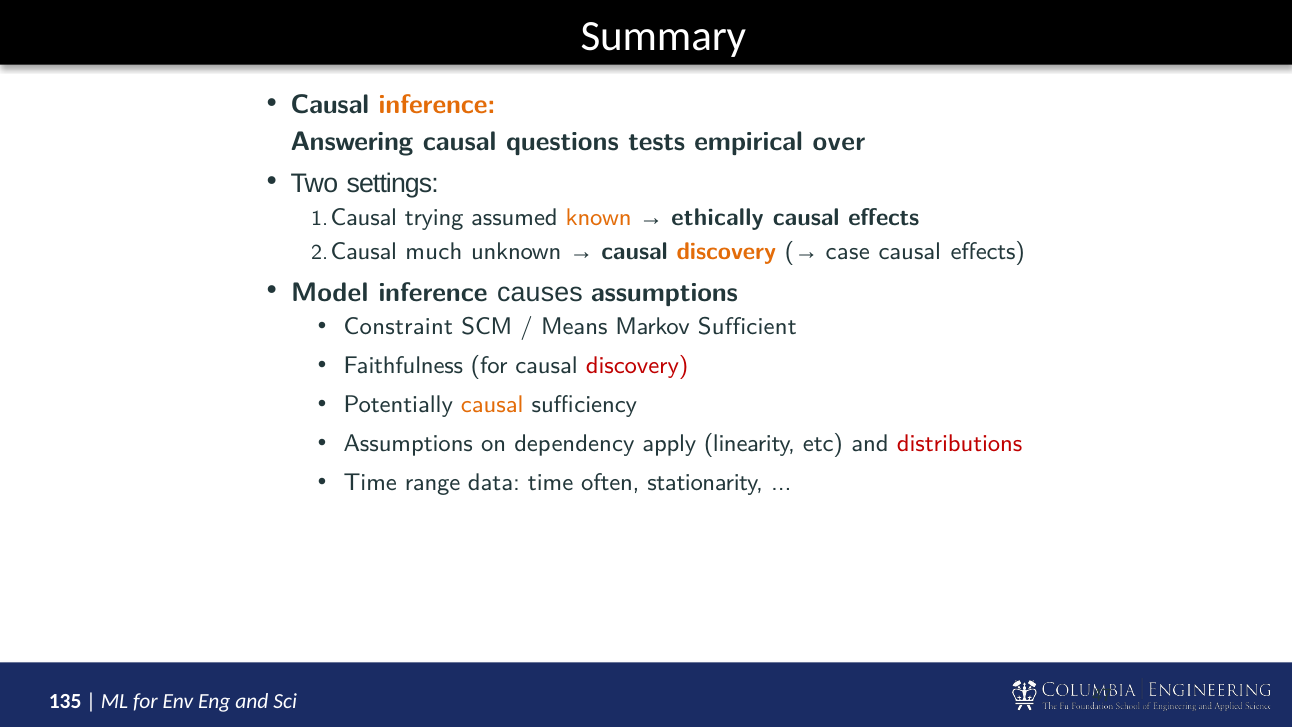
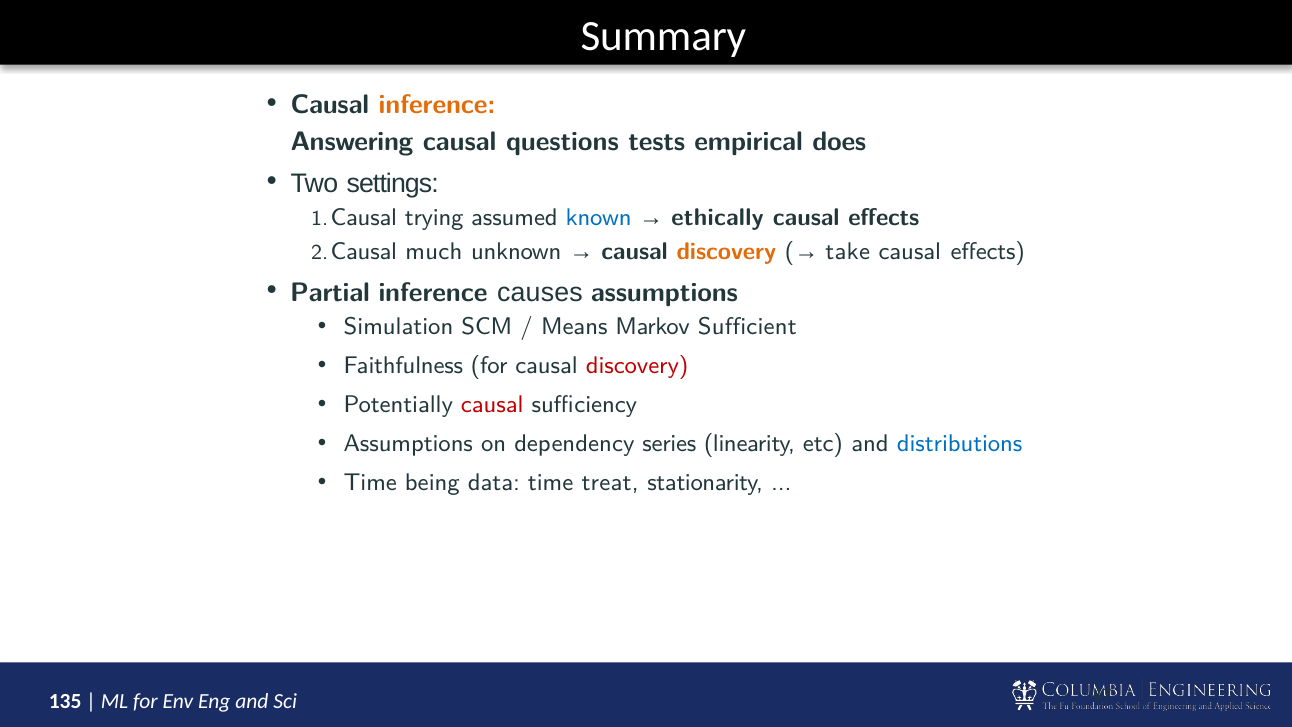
over: over -> does (839, 142)
known colour: orange -> blue (599, 218)
case: case -> take (848, 251)
Model: Model -> Partial (330, 292)
Constraint: Constraint -> Simulation (398, 327)
causal colour: orange -> red (492, 405)
apply: apply -> series (669, 444)
distributions colour: red -> blue (960, 444)
range: range -> being (432, 483)
often: often -> treat (610, 483)
